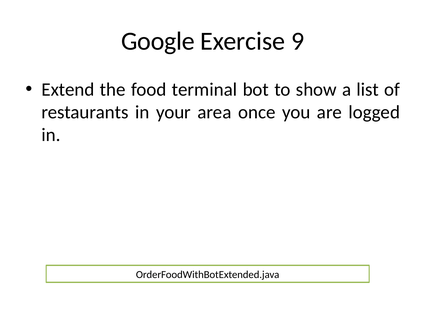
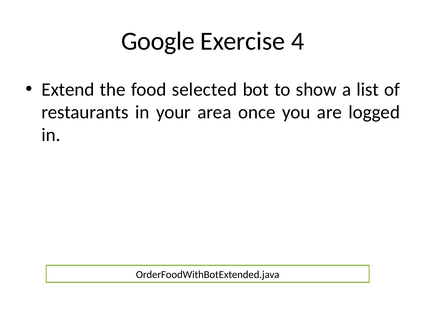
9: 9 -> 4 (298, 41)
terminal: terminal -> selected (204, 89)
